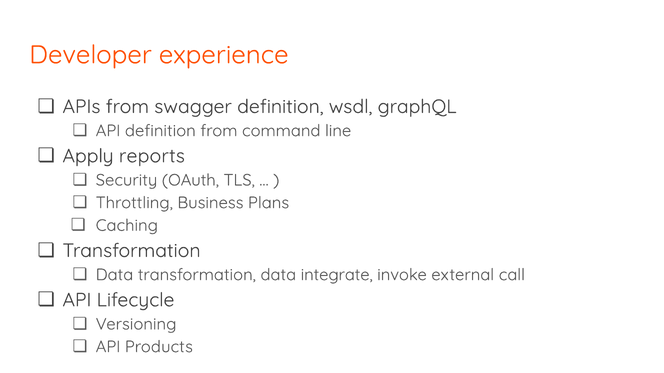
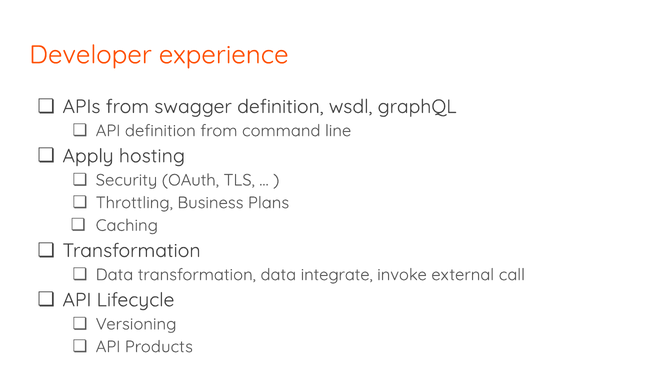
reports: reports -> hosting (152, 156)
